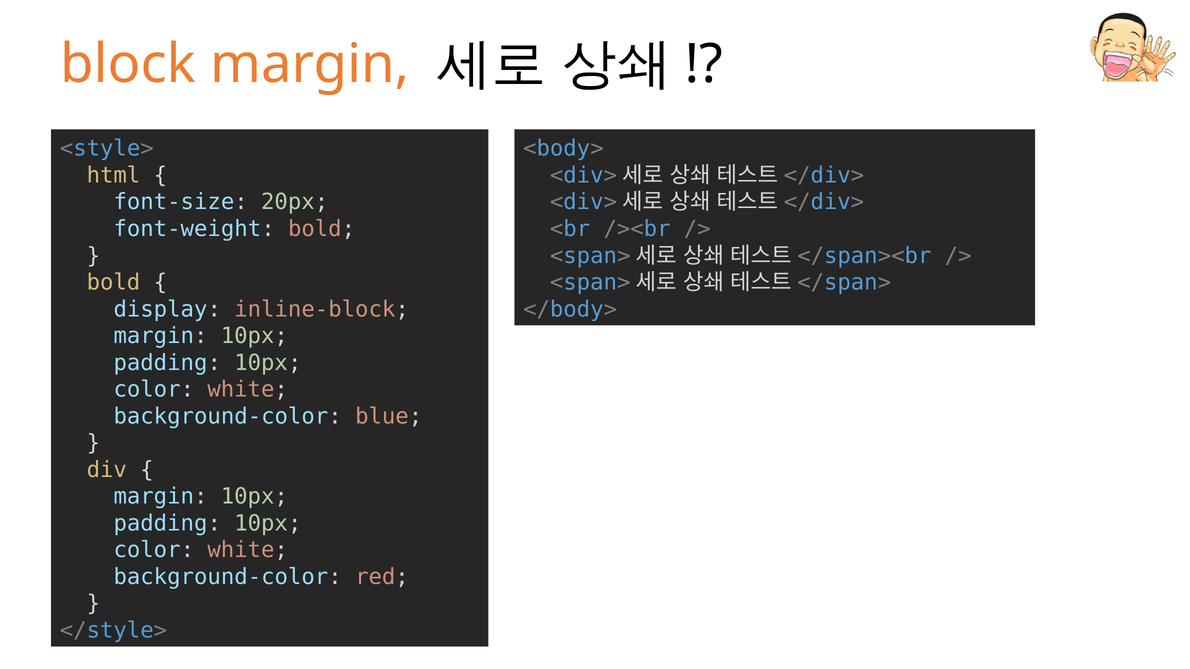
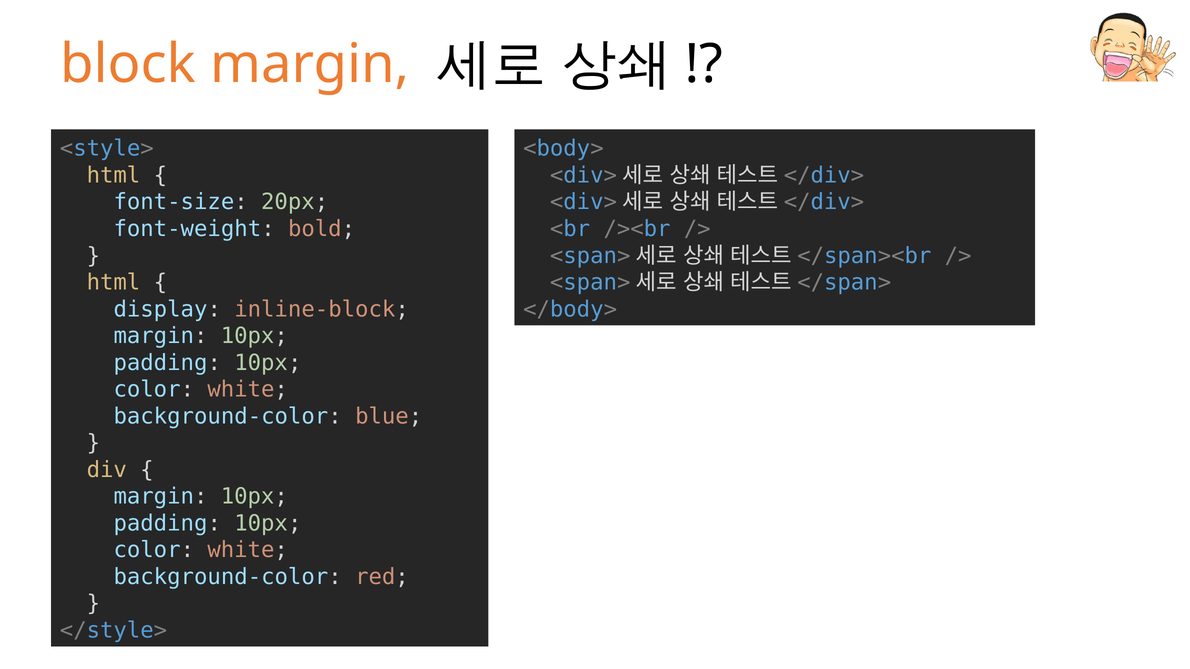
bold: bold -> html (113, 283)
